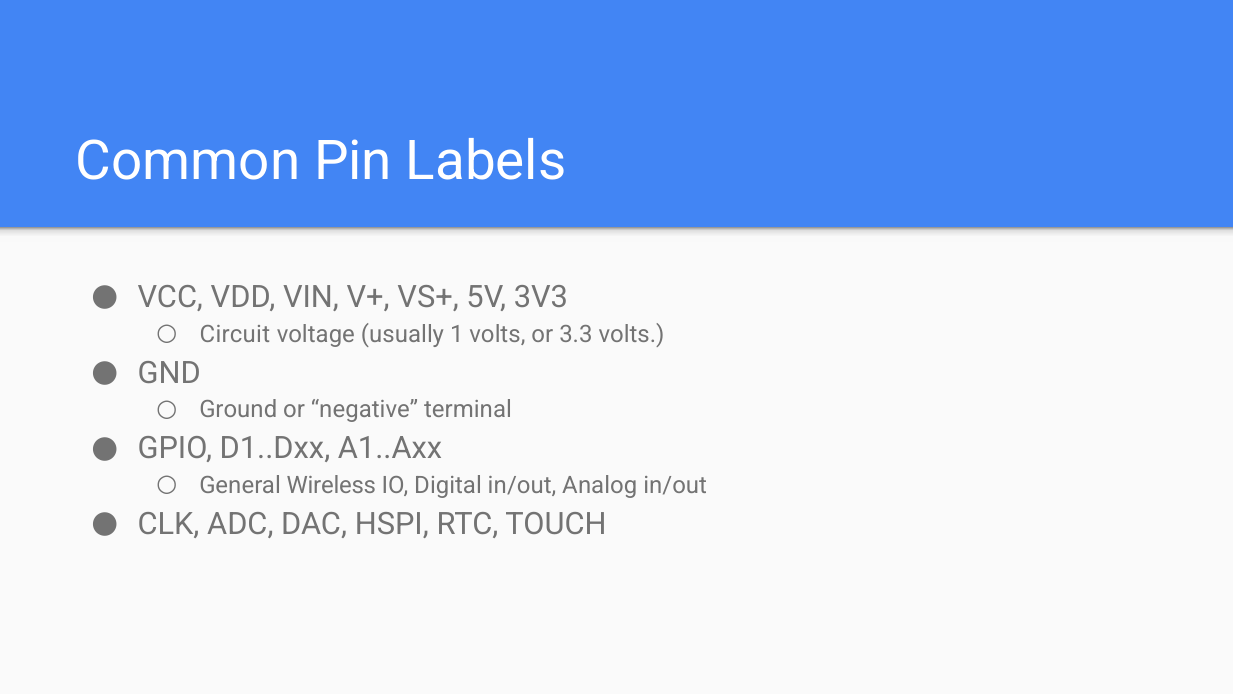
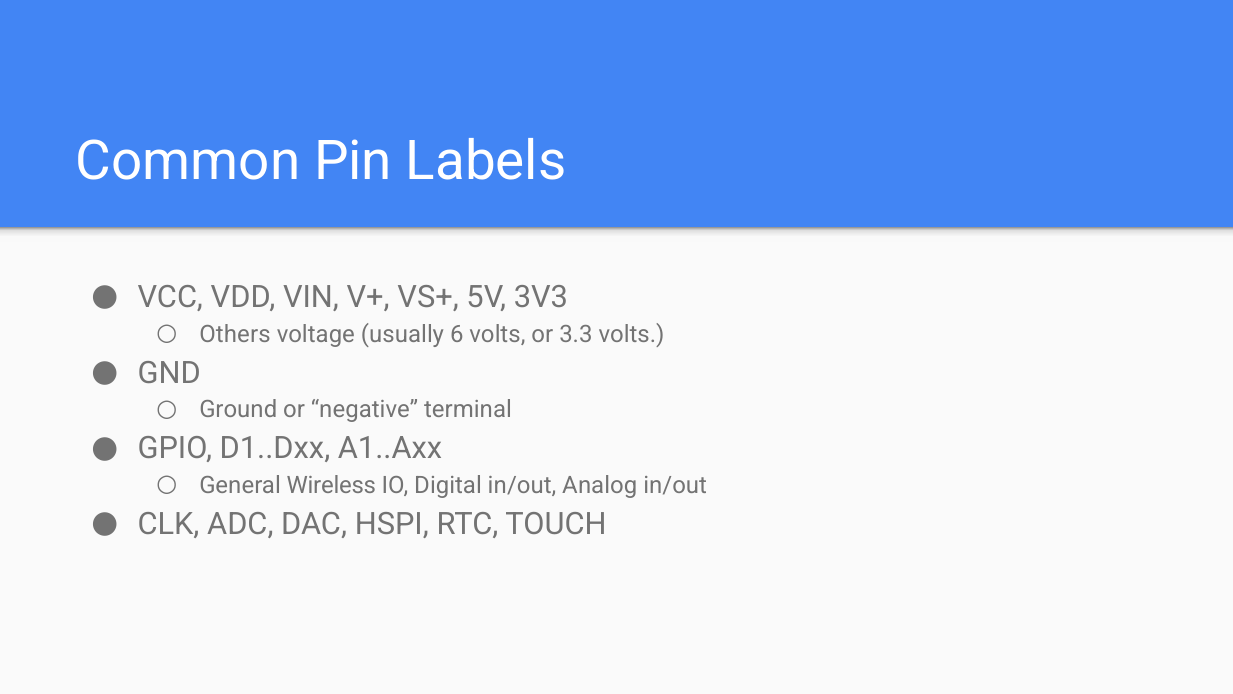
Circuit: Circuit -> Others (235, 334)
1: 1 -> 6 (457, 334)
